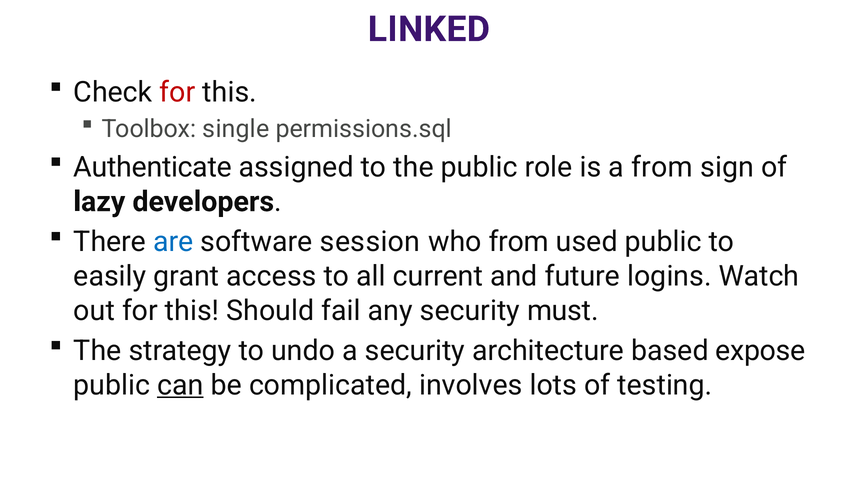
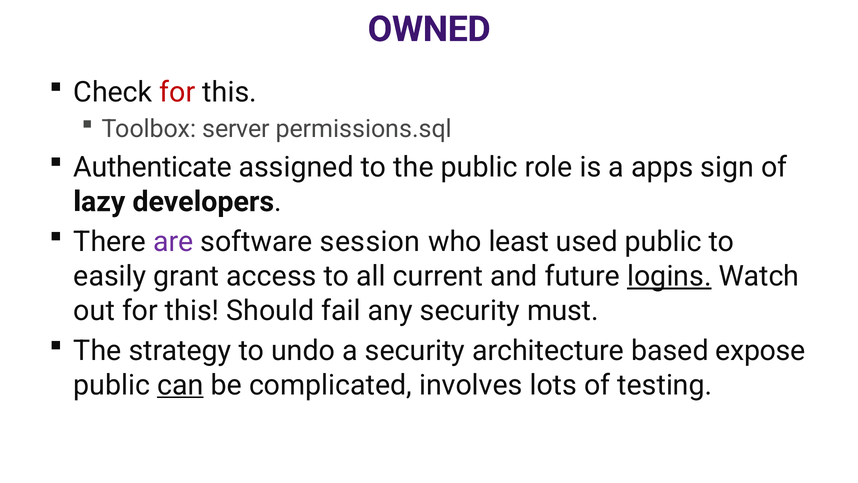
LINKED: LINKED -> OWNED (429, 29)
single: single -> server (236, 129)
a from: from -> apps (662, 167)
are colour: blue -> purple (173, 242)
who from: from -> least (519, 242)
logins underline: none -> present (669, 276)
